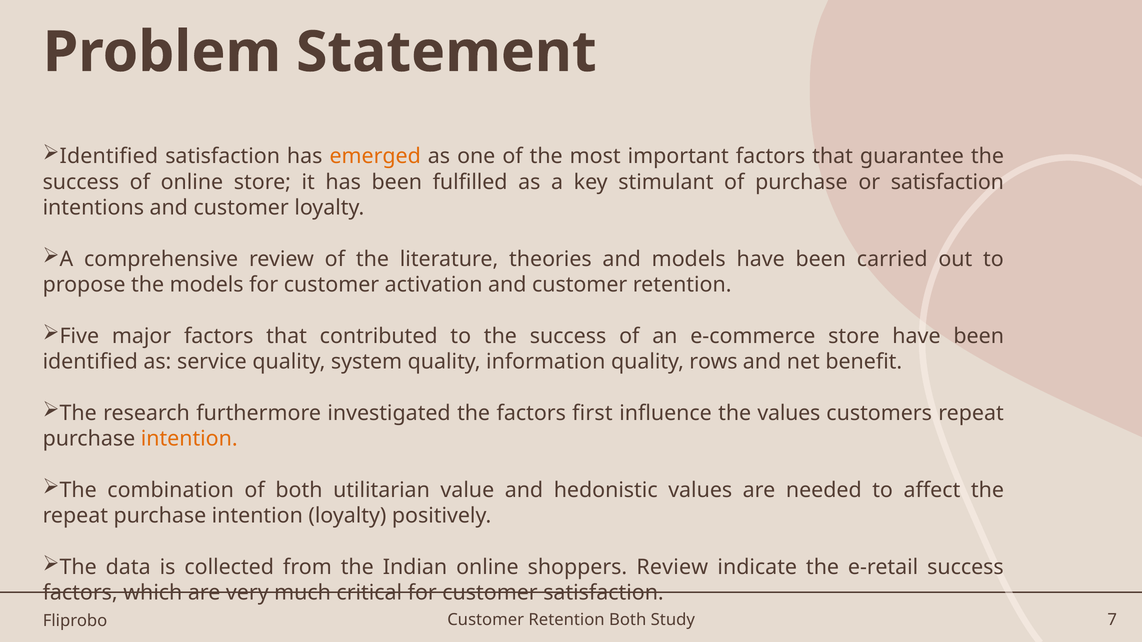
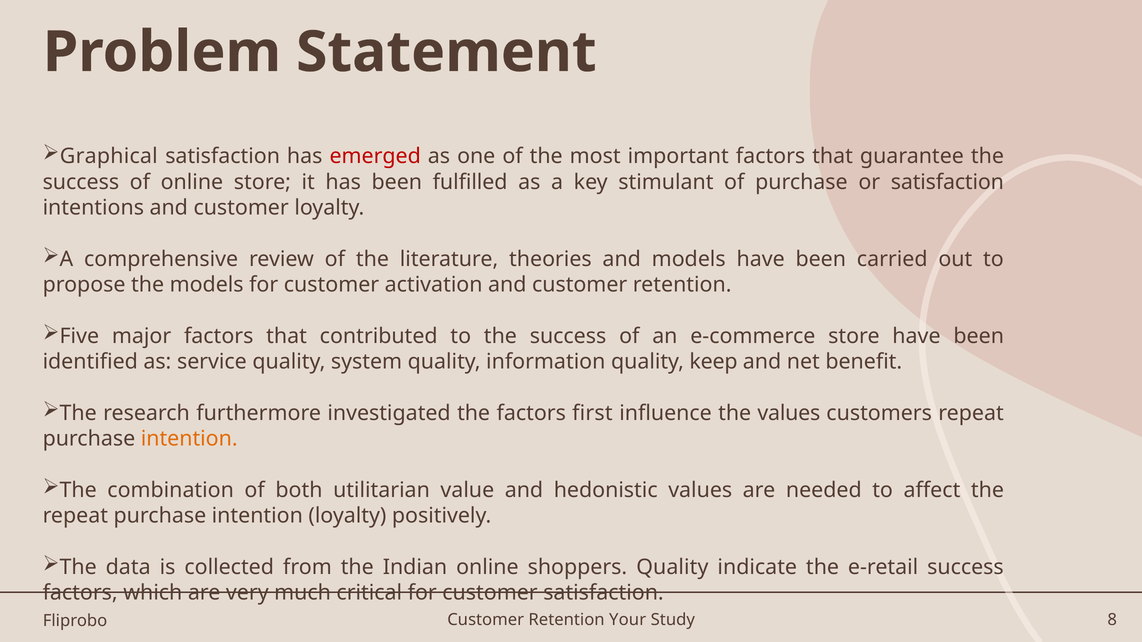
Identified: Identified -> Graphical (109, 156)
emerged colour: orange -> red (375, 156)
rows: rows -> keep (713, 362)
shoppers Review: Review -> Quality (672, 568)
Retention Both: Both -> Your (628, 620)
7: 7 -> 8 (1112, 620)
